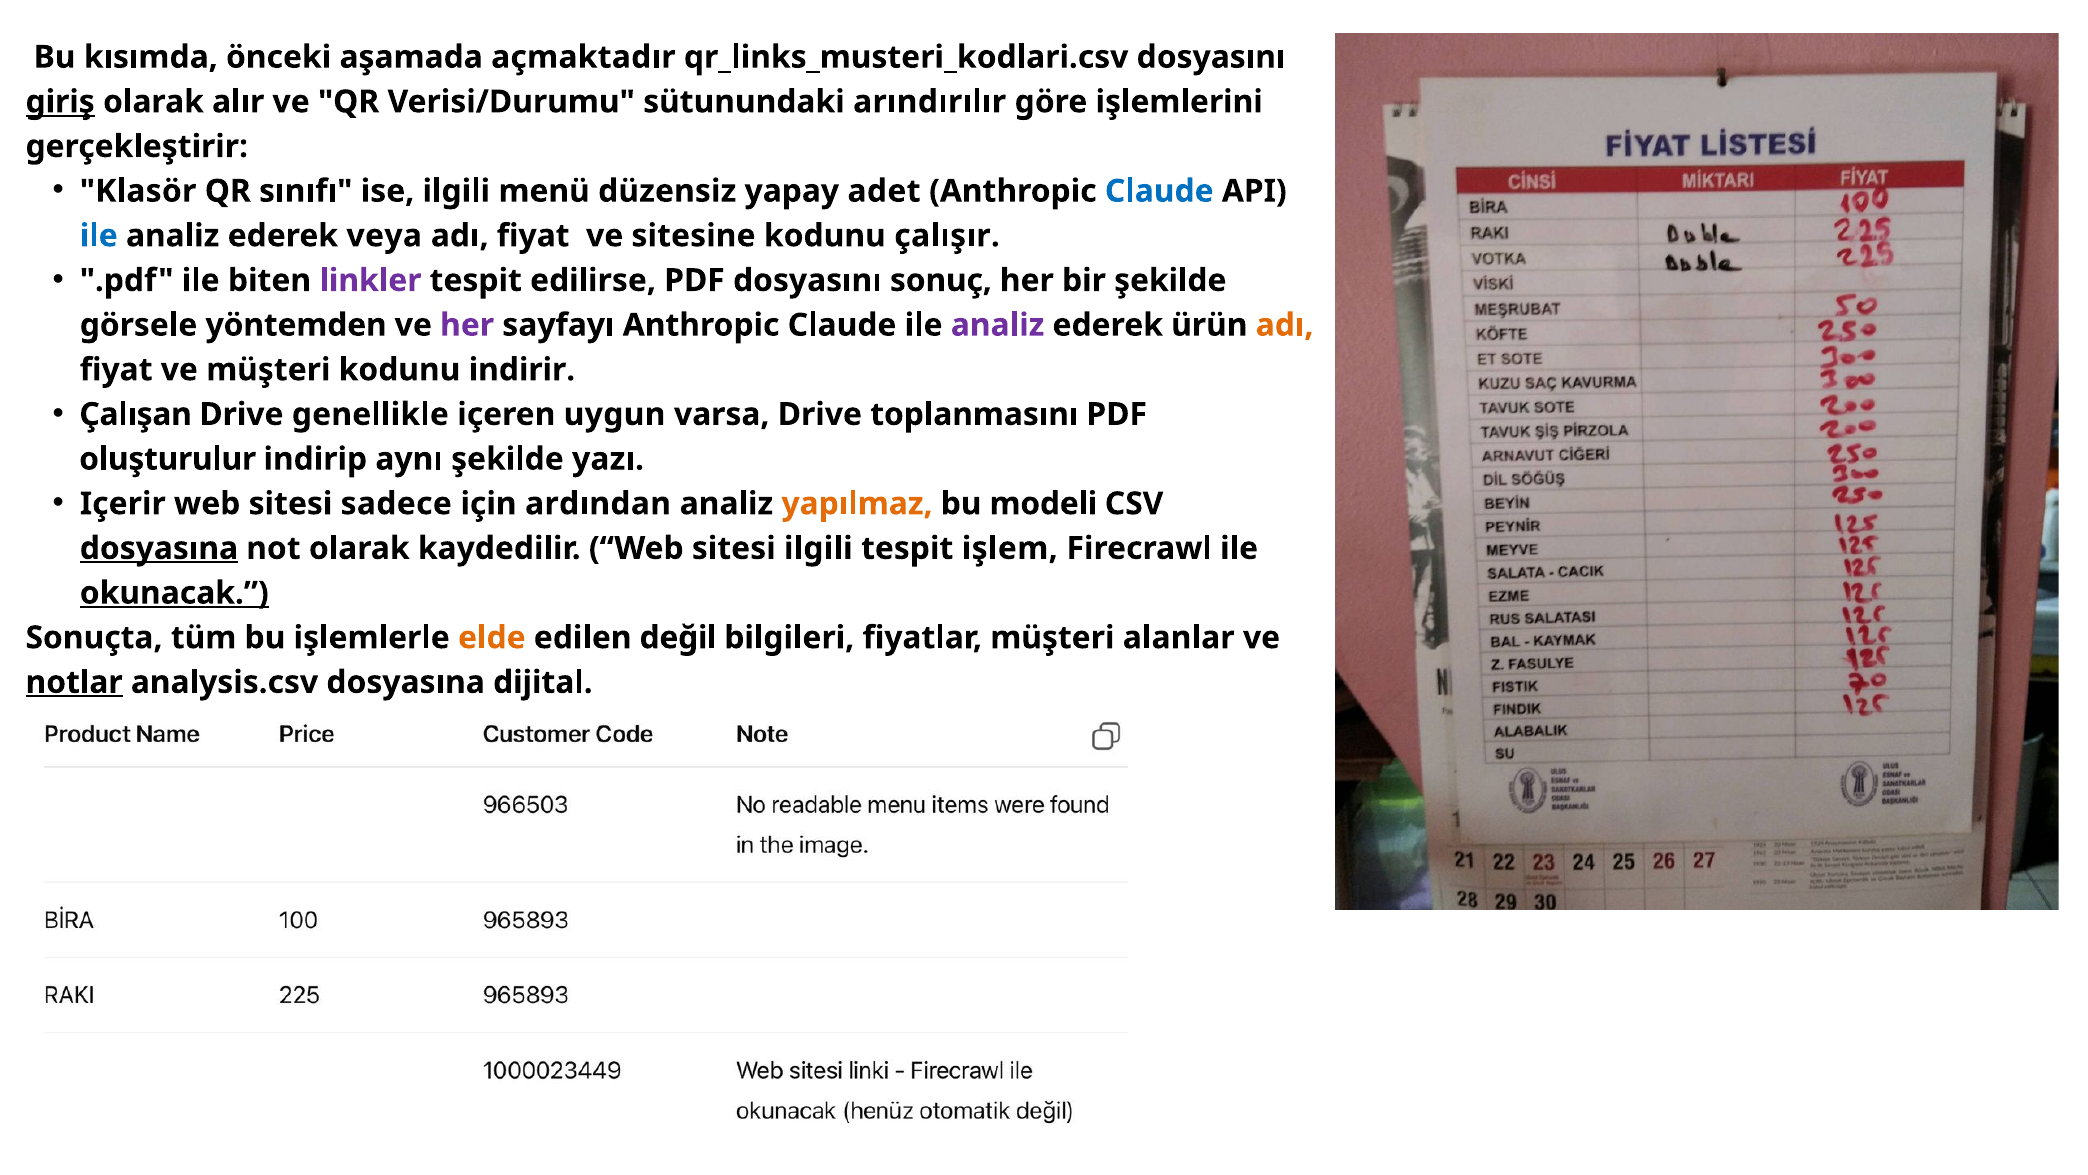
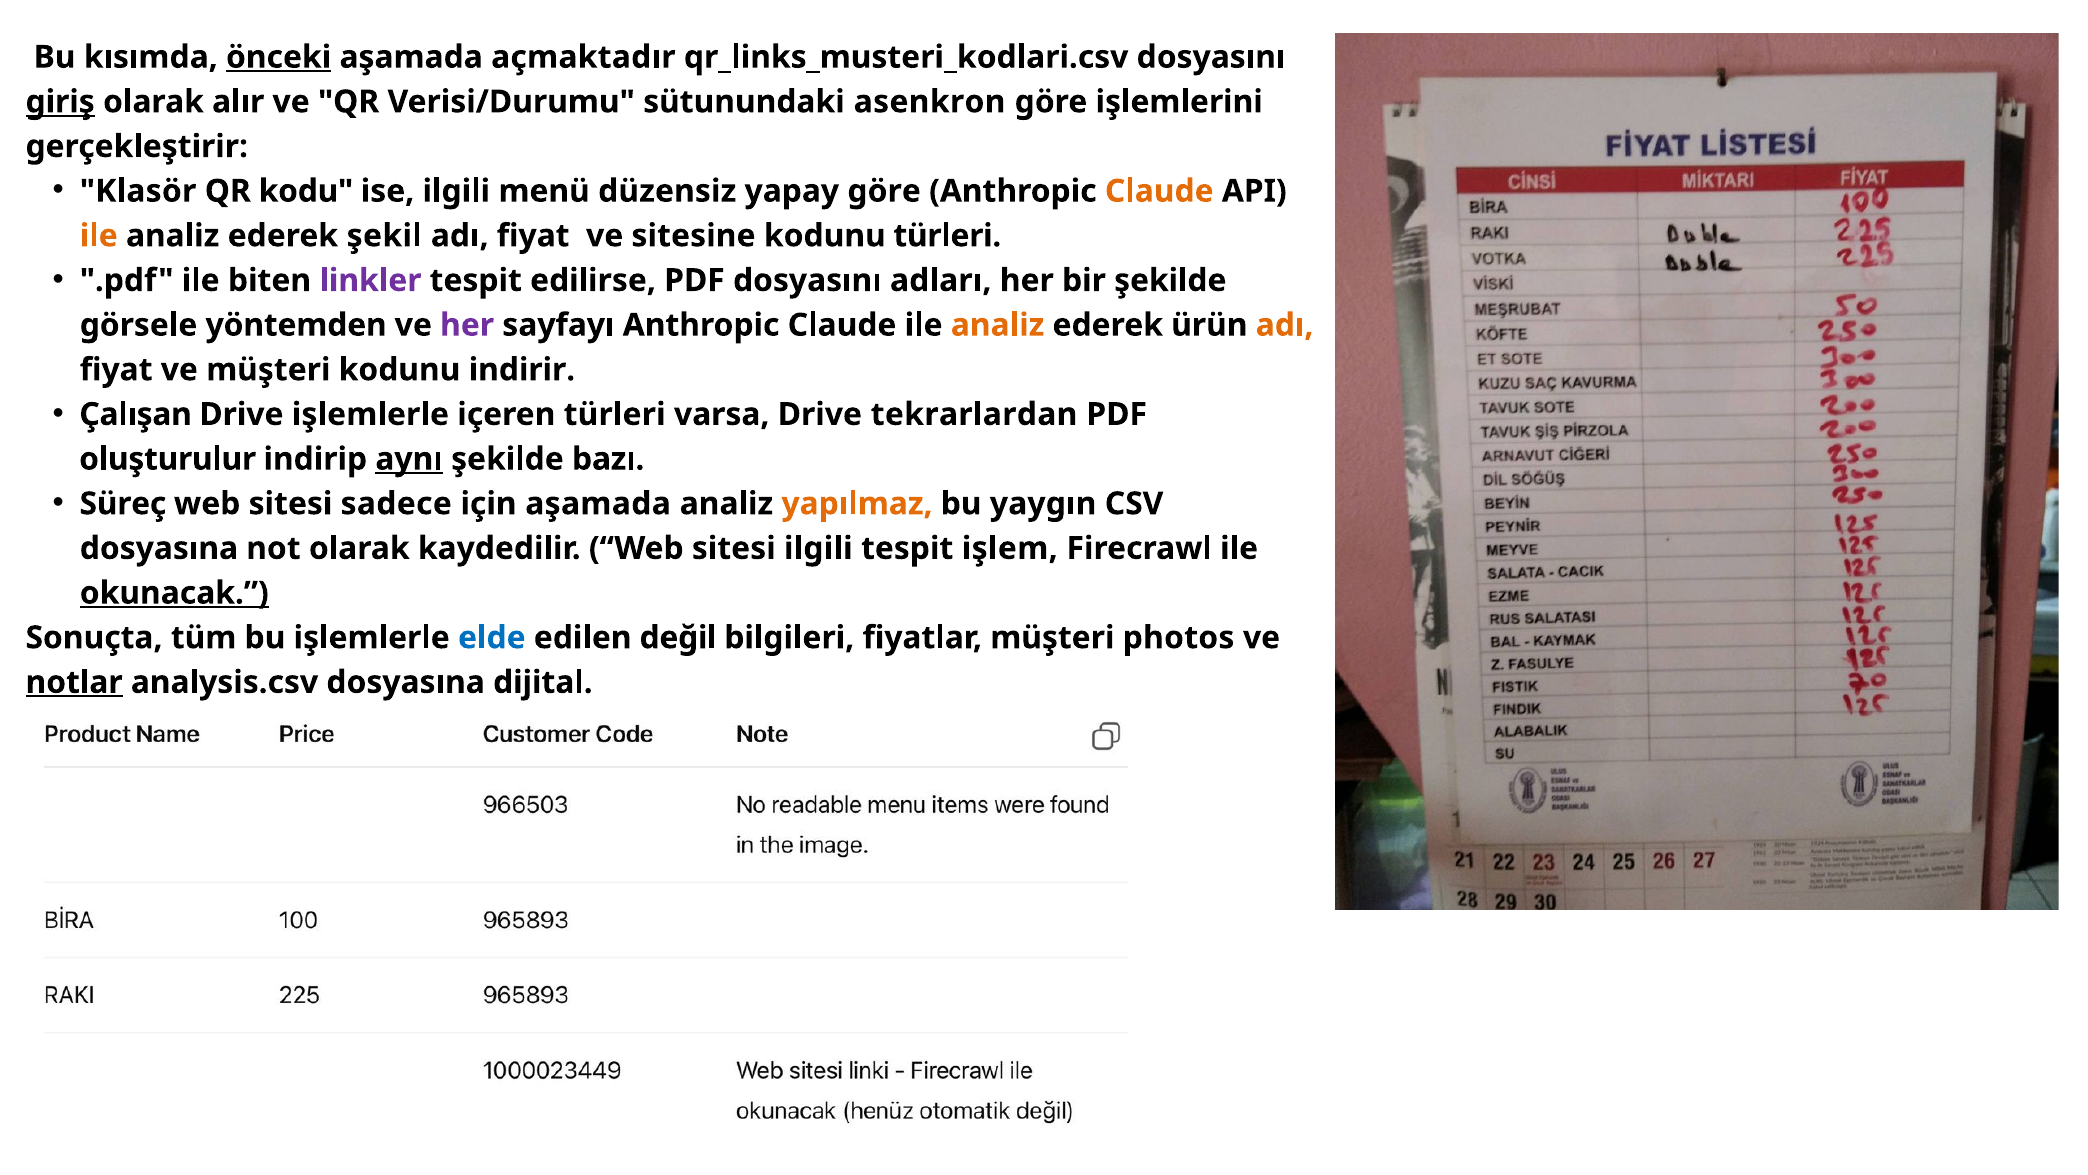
önceki underline: none -> present (279, 57)
arındırılır: arındırılır -> asenkron (930, 102)
sınıfı: sınıfı -> kodu (306, 191)
yapay adet: adet -> göre (884, 191)
Claude colour: blue -> orange (1159, 191)
ile colour: blue -> orange (99, 236)
veya: veya -> şekil (384, 236)
kodunu çalışır: çalışır -> türleri (947, 236)
sonuç: sonuç -> adları (941, 280)
analiz colour: purple -> orange (998, 325)
Drive genellikle: genellikle -> işlemlerle (370, 414)
içeren uygun: uygun -> türleri (615, 414)
toplanmasını: toplanmasını -> tekrarlardan (974, 414)
aynı underline: none -> present (409, 459)
yazı: yazı -> bazı (608, 459)
Içerir: Içerir -> Süreç (123, 504)
için ardından: ardından -> aşamada (598, 504)
modeli: modeli -> yaygın (1043, 504)
dosyasına underline: present -> none (159, 548)
elde colour: orange -> blue (492, 637)
alanlar: alanlar -> photos (1179, 637)
